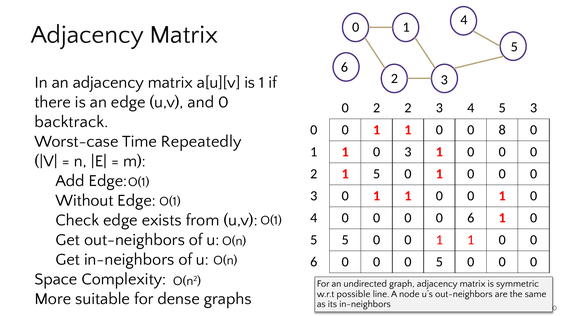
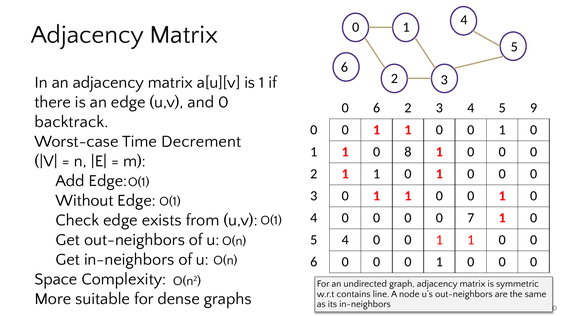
2: 2 -> 6 (377, 108)
5 3: 3 -> 9 (534, 108)
8: 8 -> 1 (502, 130)
Repeatedly: Repeatedly -> Decrement (201, 141)
1 0 3: 3 -> 8 (408, 152)
2 1 5: 5 -> 1 (377, 174)
6: 6 -> 7 (471, 218)
5 5: 5 -> 4 (345, 240)
0 0 0 5: 5 -> 1 (439, 262)
possible: possible -> contains (354, 294)
